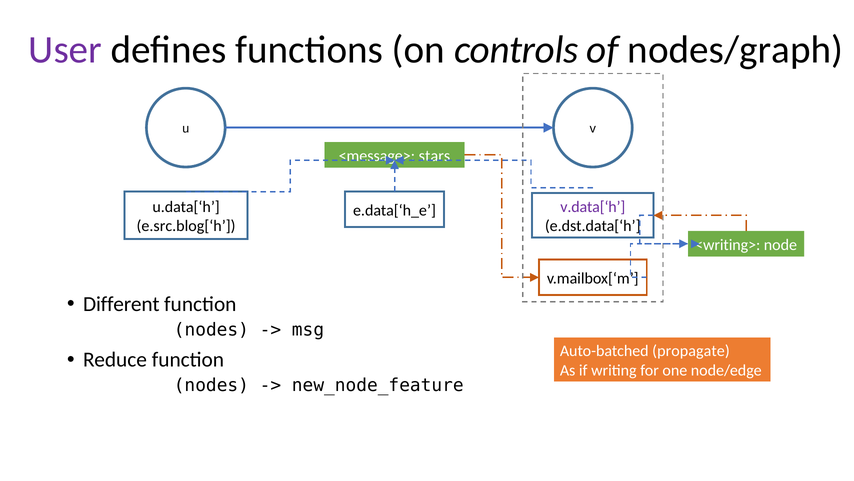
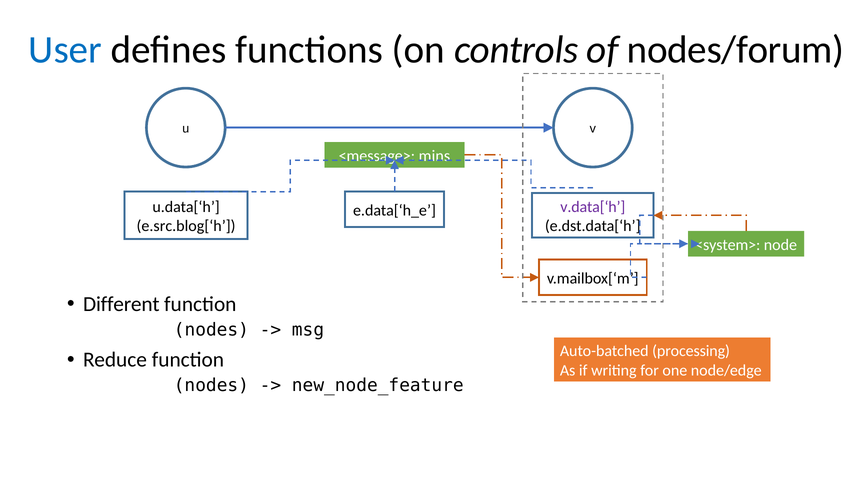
User colour: purple -> blue (65, 50)
nodes/graph: nodes/graph -> nodes/forum (735, 50)
stars: stars -> mins (434, 156)
<writing>: <writing> -> <system> (728, 245)
propagate: propagate -> processing (691, 351)
